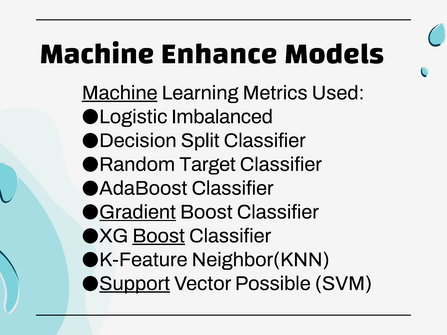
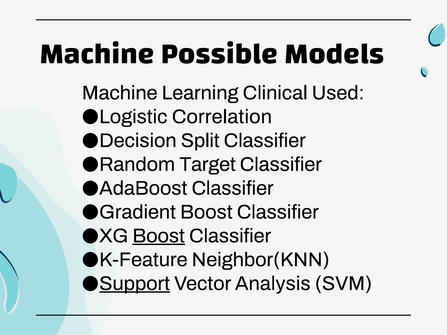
Enhance: Enhance -> Possible (219, 53)
Machine underline: present -> none (120, 93)
Metrics: Metrics -> Clinical (275, 93)
Imbalanced: Imbalanced -> Correlation (222, 117)
Gradient underline: present -> none (138, 212)
Possible: Possible -> Analysis (273, 284)
